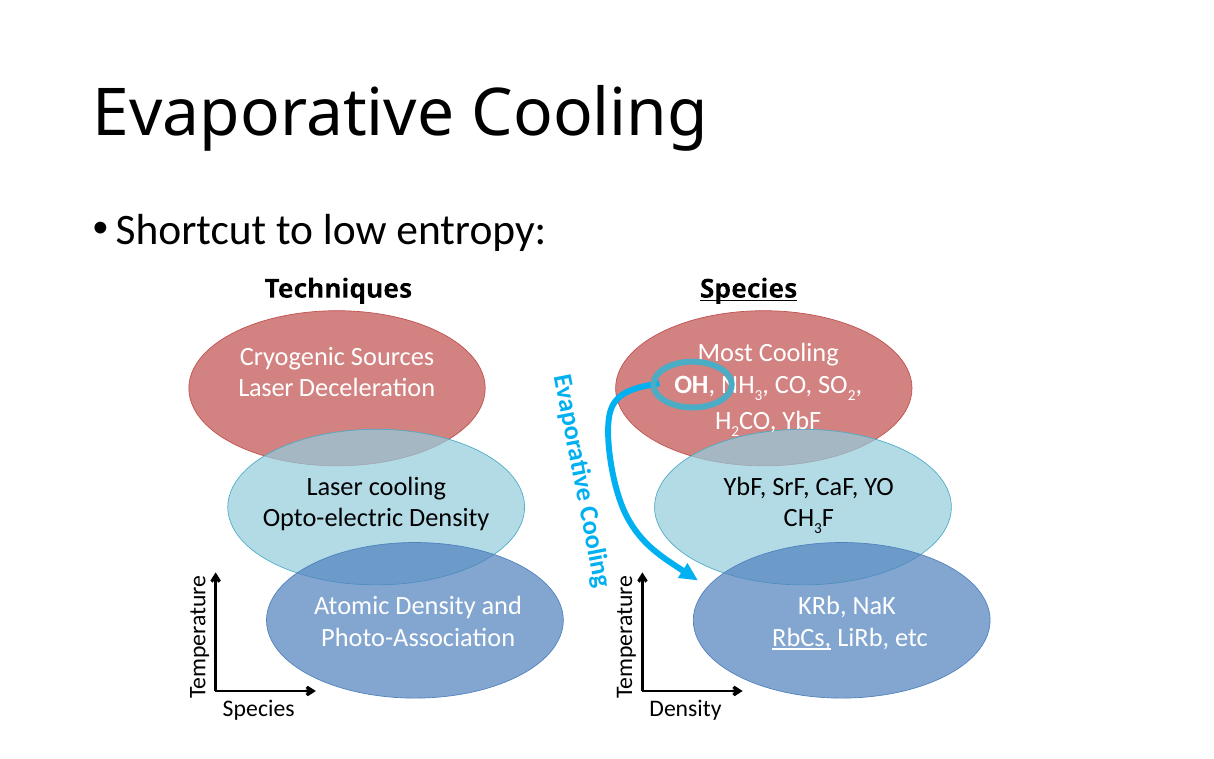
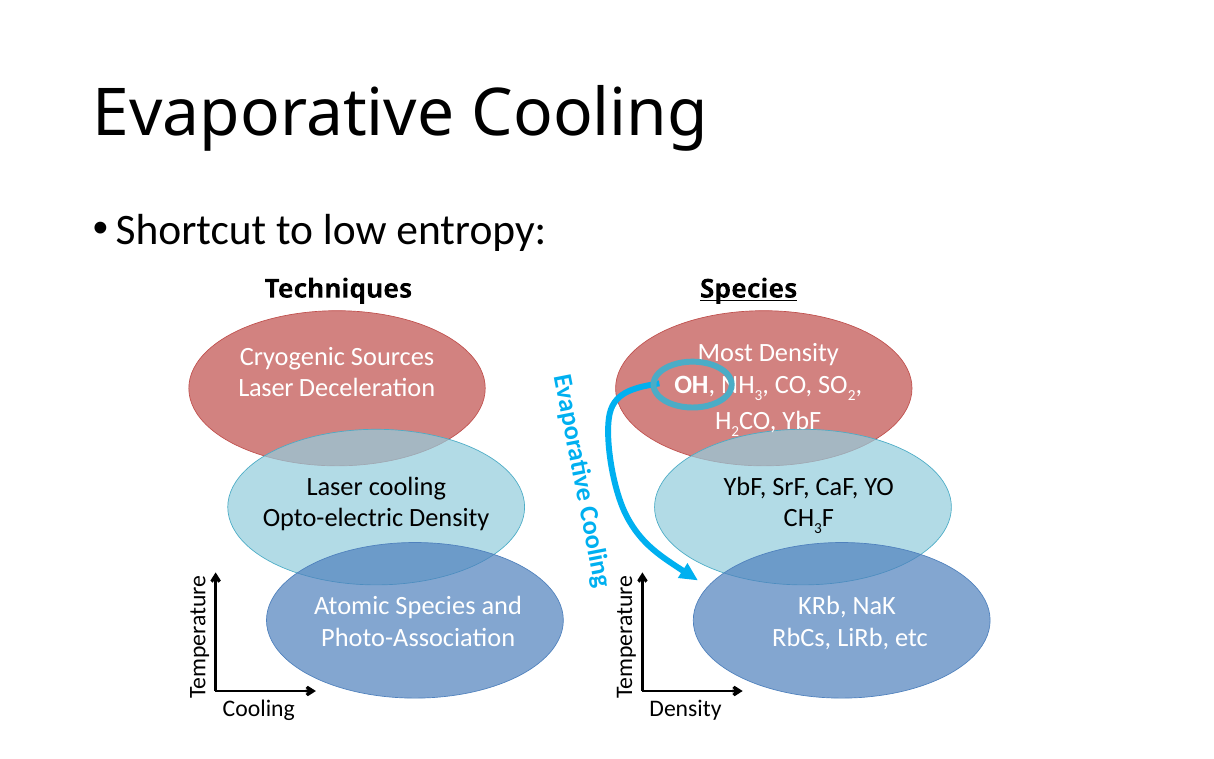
Cooling: Cooling -> Density (799, 353)
Atomic Density: Density -> Species (436, 606)
RbCs underline: present -> none (802, 638)
Species: Species -> Cooling (259, 709)
